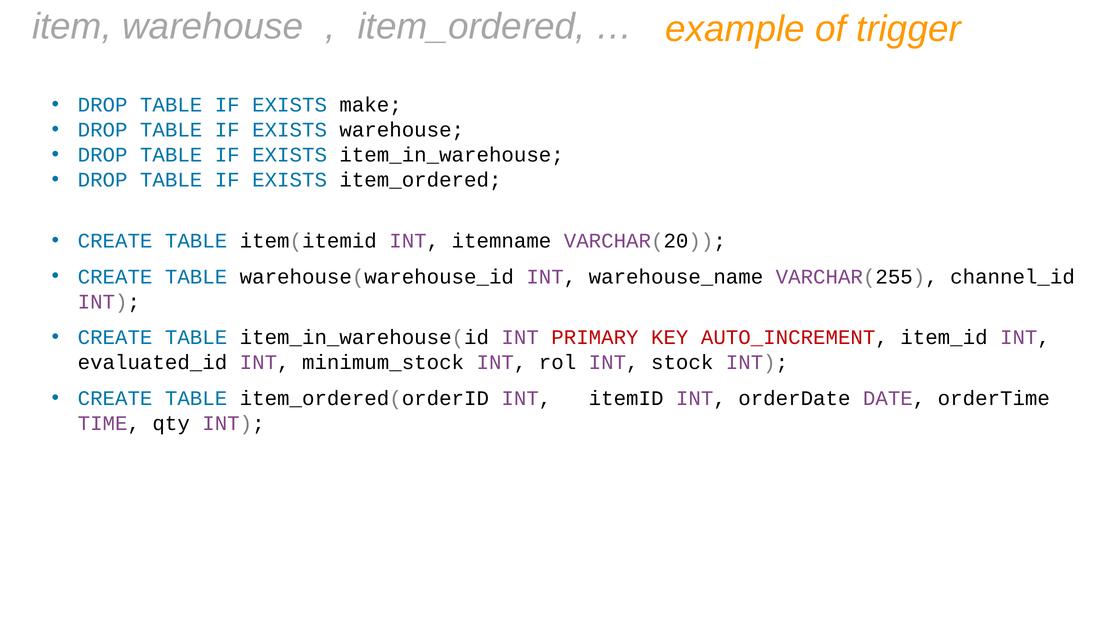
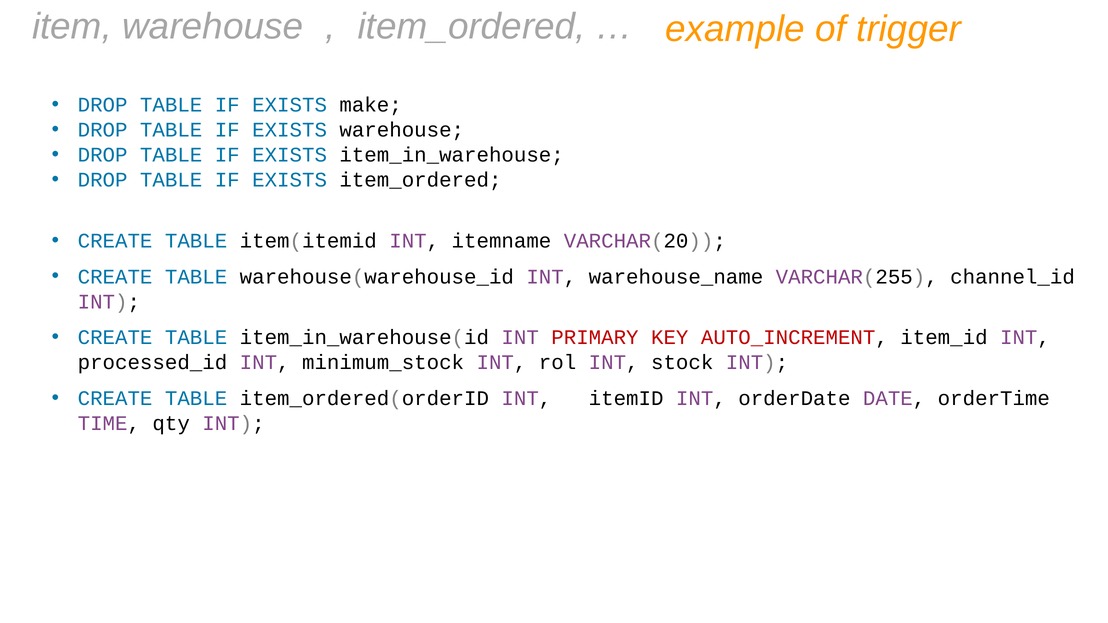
evaluated_id: evaluated_id -> processed_id (152, 363)
